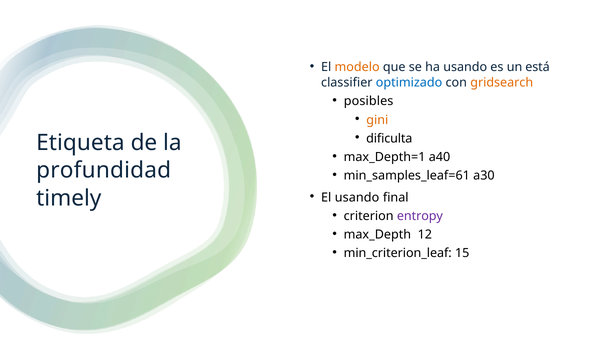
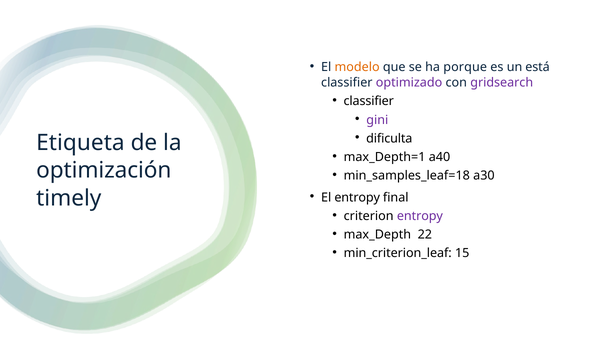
ha usando: usando -> porque (465, 67)
optimizado colour: blue -> purple (409, 83)
gridsearch colour: orange -> purple (502, 83)
posibles: posibles -> classifier (369, 101)
gini colour: orange -> purple (377, 120)
profundidad: profundidad -> optimización (104, 170)
min_samples_leaf=61: min_samples_leaf=61 -> min_samples_leaf=18 (407, 176)
El usando: usando -> entropy (357, 198)
12: 12 -> 22 (425, 235)
